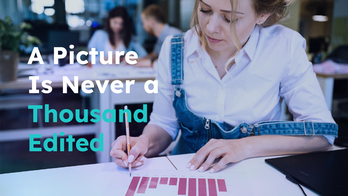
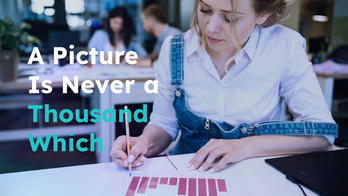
Edited: Edited -> Which (66, 143)
